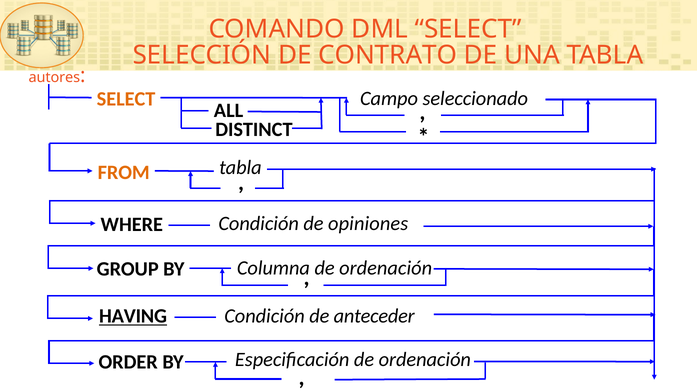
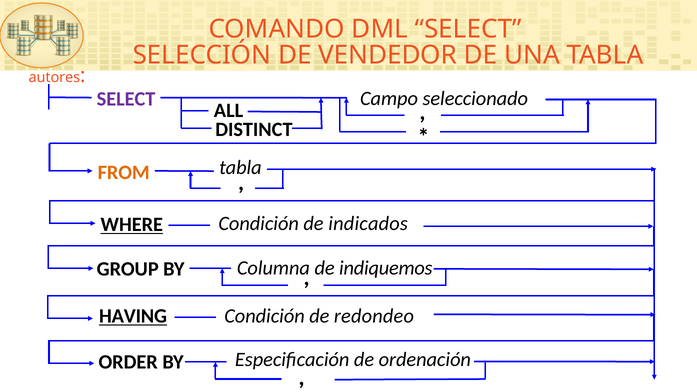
CONTRATO: CONTRATO -> VENDEDOR (388, 55)
SELECT colour: orange -> purple (126, 99)
opiniones: opiniones -> indicados (368, 223)
WHERE underline: none -> present (132, 225)
ordenación: ordenación -> indiquemos (386, 268)
anteceder: anteceder -> redondeo (374, 316)
